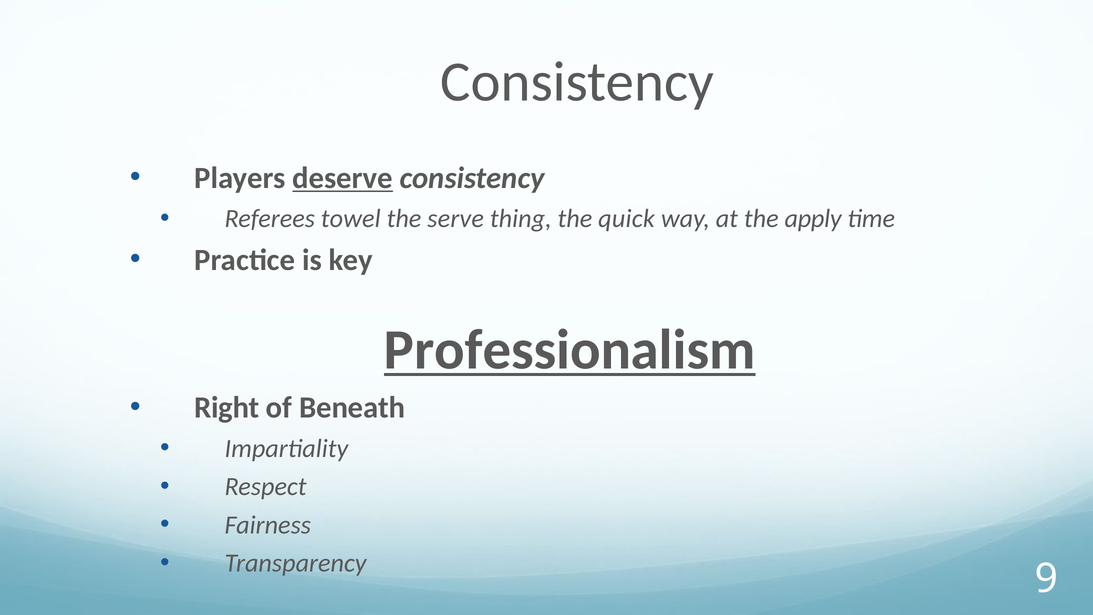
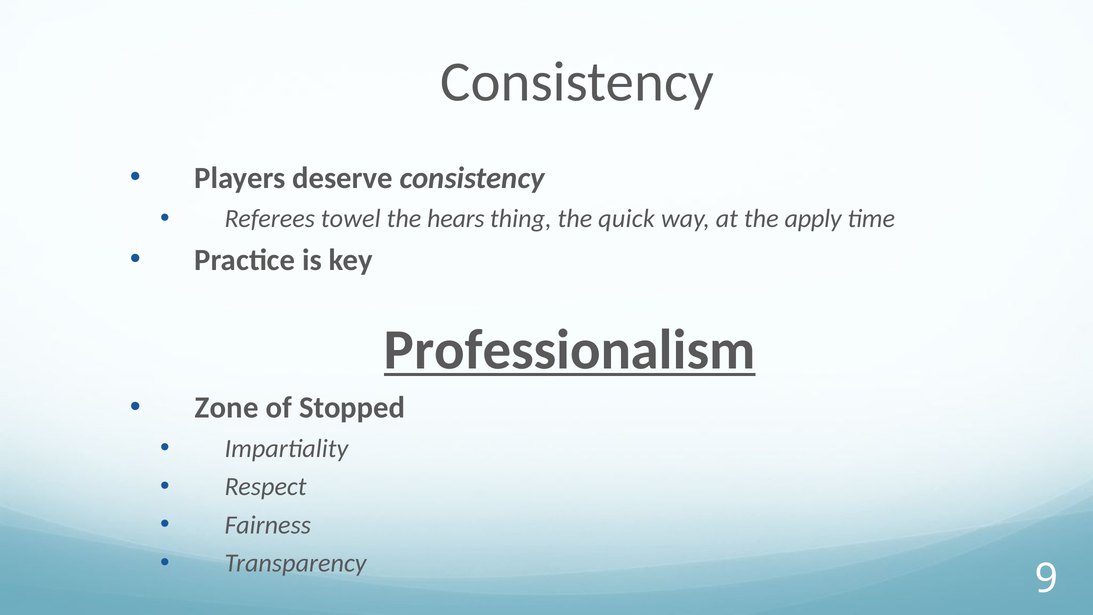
deserve underline: present -> none (343, 178)
serve: serve -> hears (456, 219)
Right: Right -> Zone (227, 408)
Beneath: Beneath -> Stopped (352, 408)
